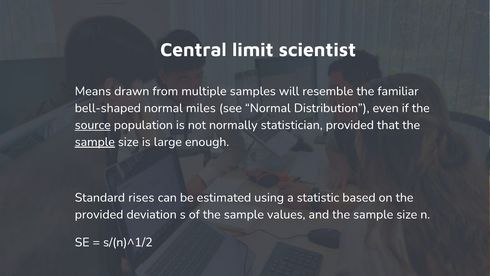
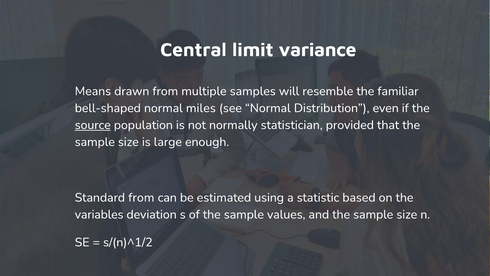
scientist: scientist -> variance (317, 50)
sample underline: present -> none (95, 142)
Standard rises: rises -> from (141, 197)
provided: provided -> variables (99, 214)
